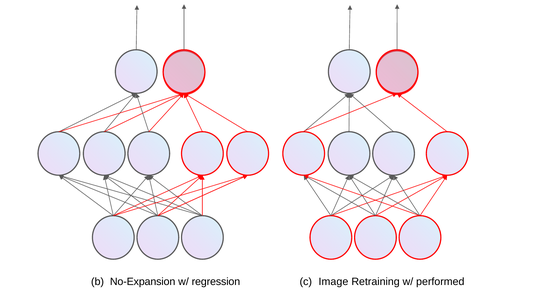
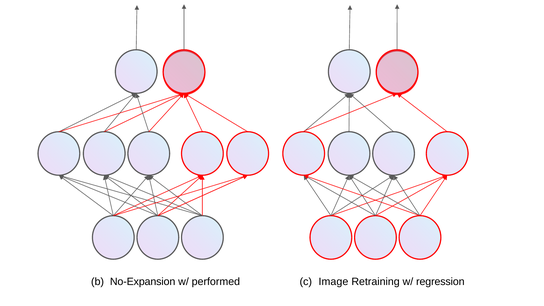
regression: regression -> performed (216, 282)
performed: performed -> regression (440, 282)
